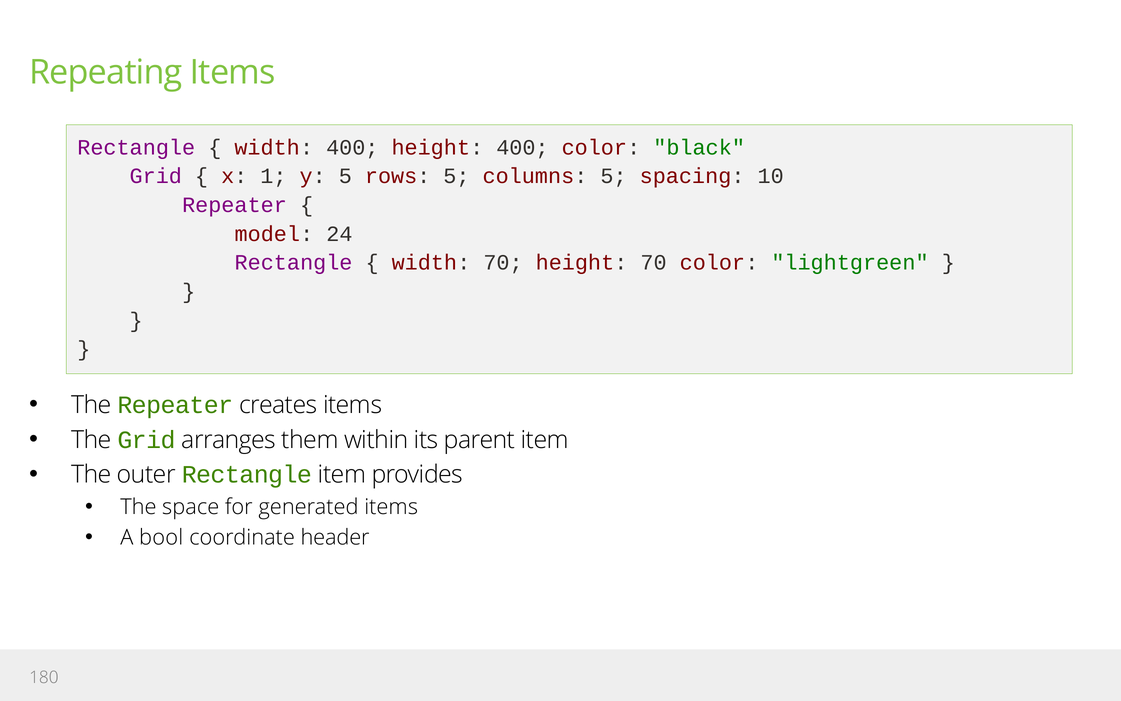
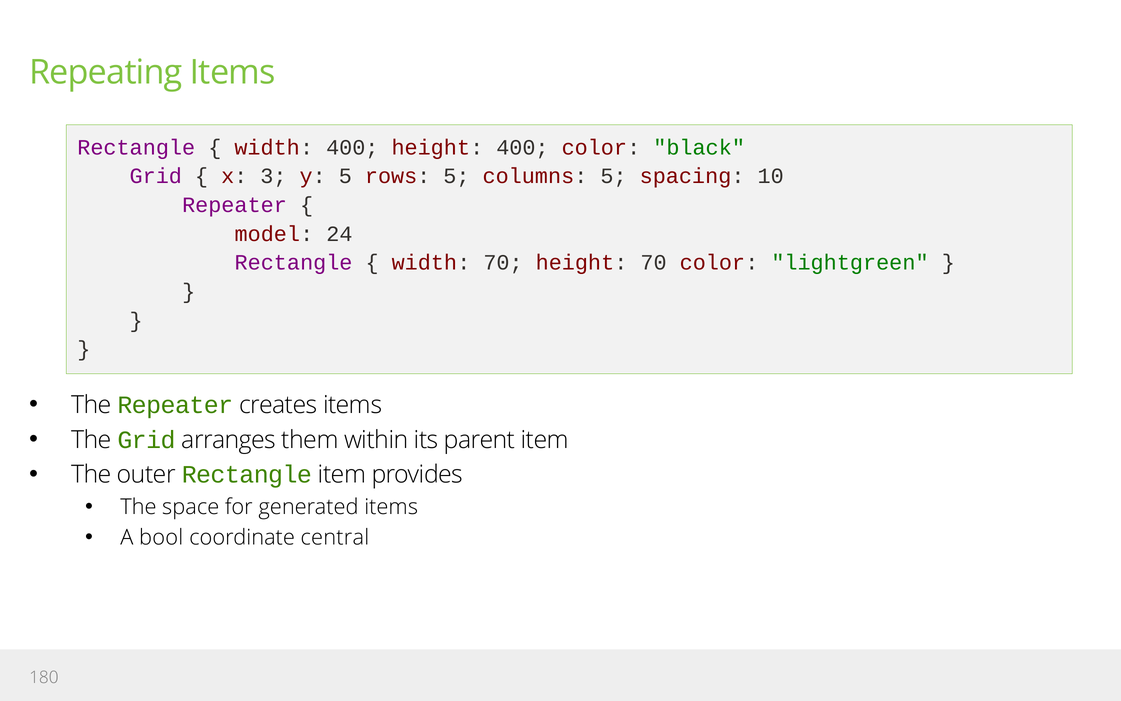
1: 1 -> 3 (273, 176)
header: header -> central (335, 537)
